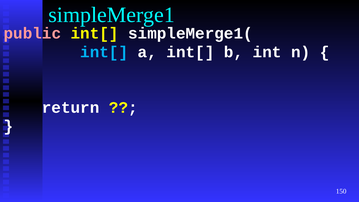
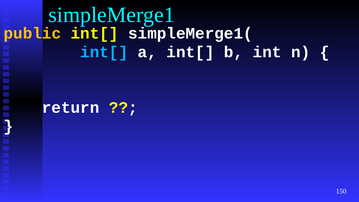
public colour: pink -> yellow (32, 33)
